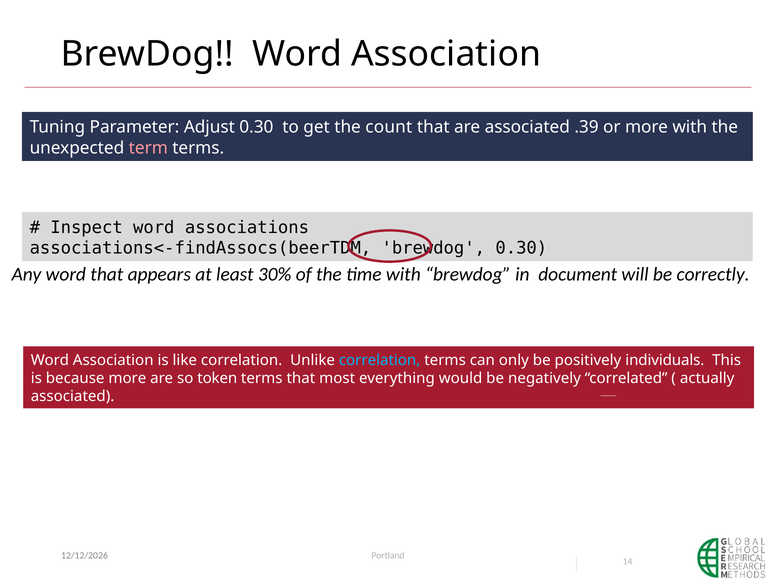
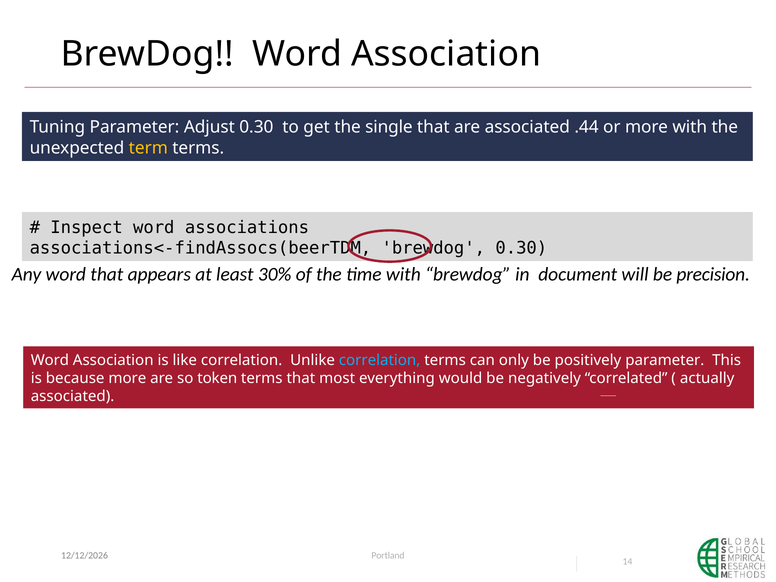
count: count -> single (389, 127)
.39: .39 -> .44 (587, 127)
term colour: pink -> yellow (148, 148)
correctly: correctly -> precision (713, 274)
positively individuals: individuals -> parameter (665, 360)
